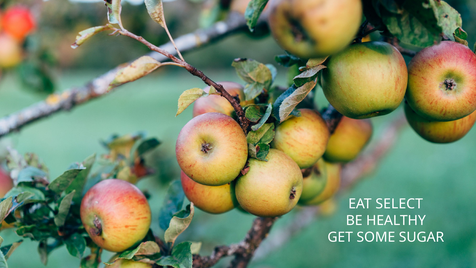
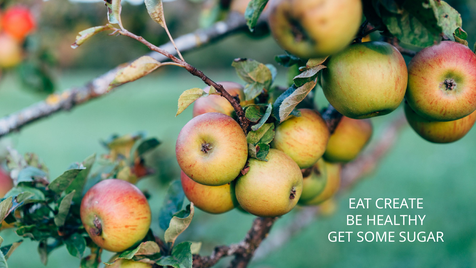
SELECT: SELECT -> CREATE (399, 204)
